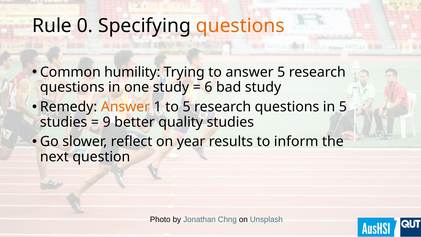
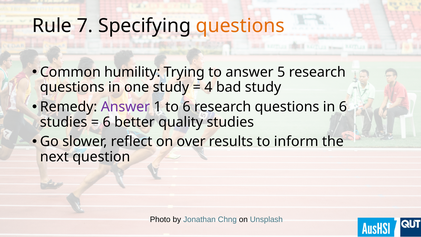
0: 0 -> 7 (85, 26)
6: 6 -> 4 (208, 87)
Answer colour: orange -> purple (125, 107)
to 5: 5 -> 6 (187, 107)
in 5: 5 -> 6 (343, 107)
9: 9 -> 6 (107, 122)
year: year -> over (191, 142)
